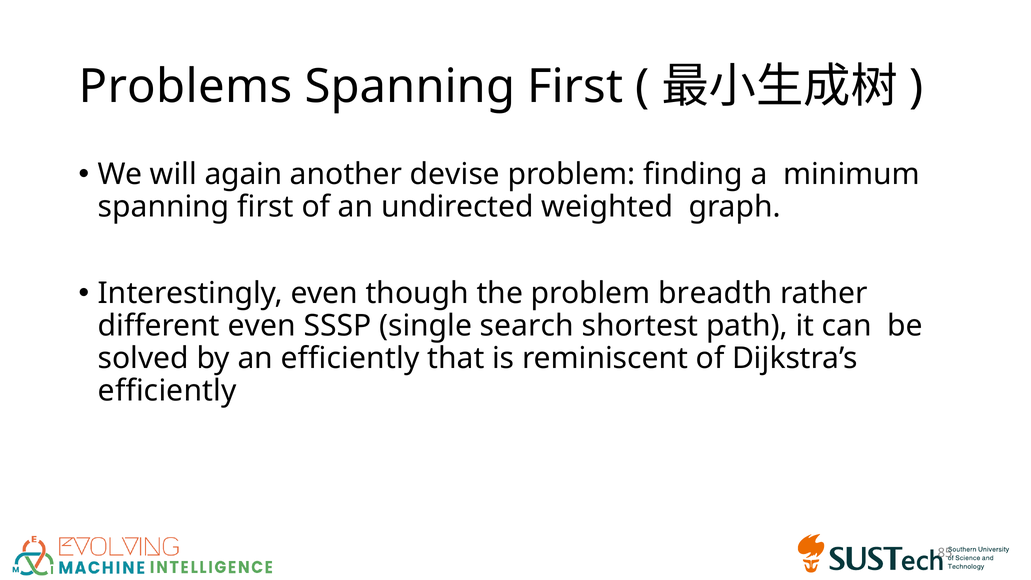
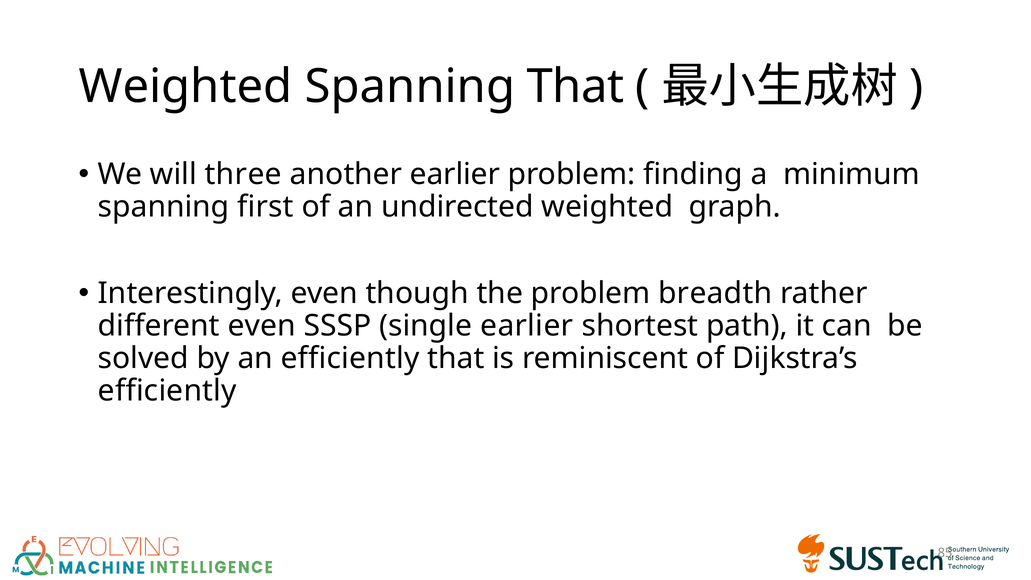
Problems: Problems -> Weighted (186, 87)
First: First -> That (575, 87)
again: again -> three (243, 174)
another devise: devise -> earlier (455, 174)
single search: search -> earlier (527, 326)
